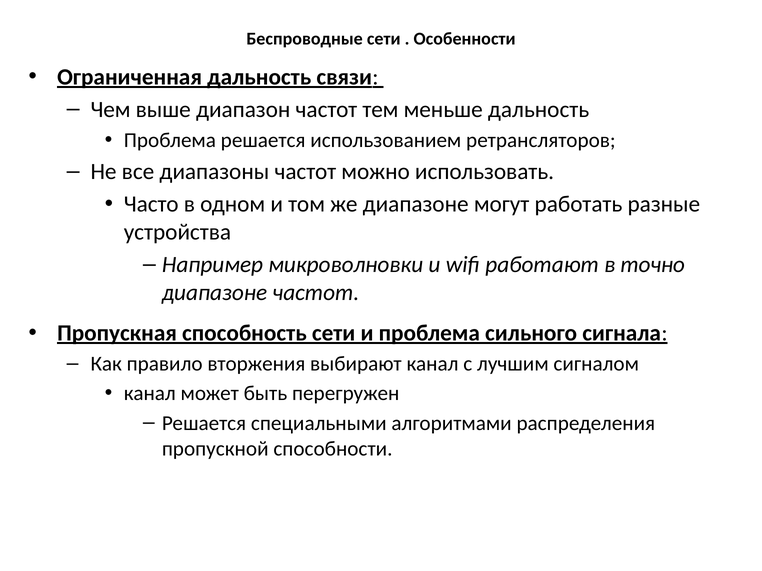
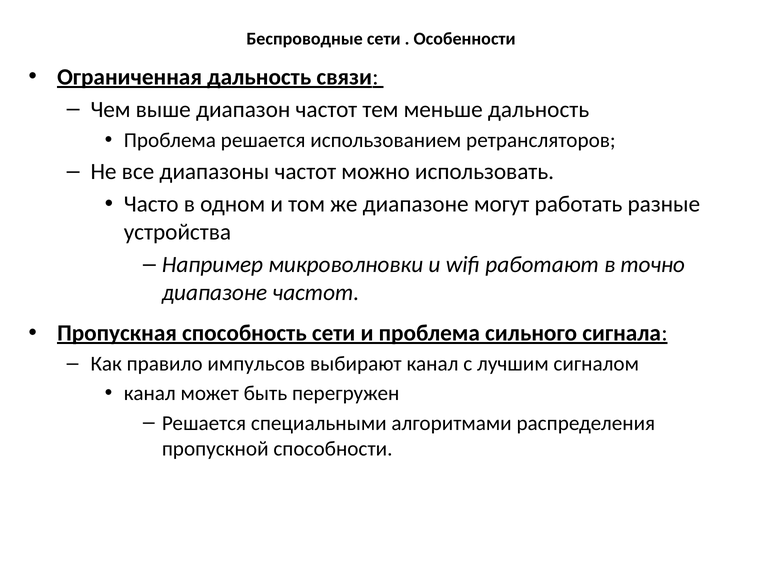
вторжения: вторжения -> импульсов (256, 364)
